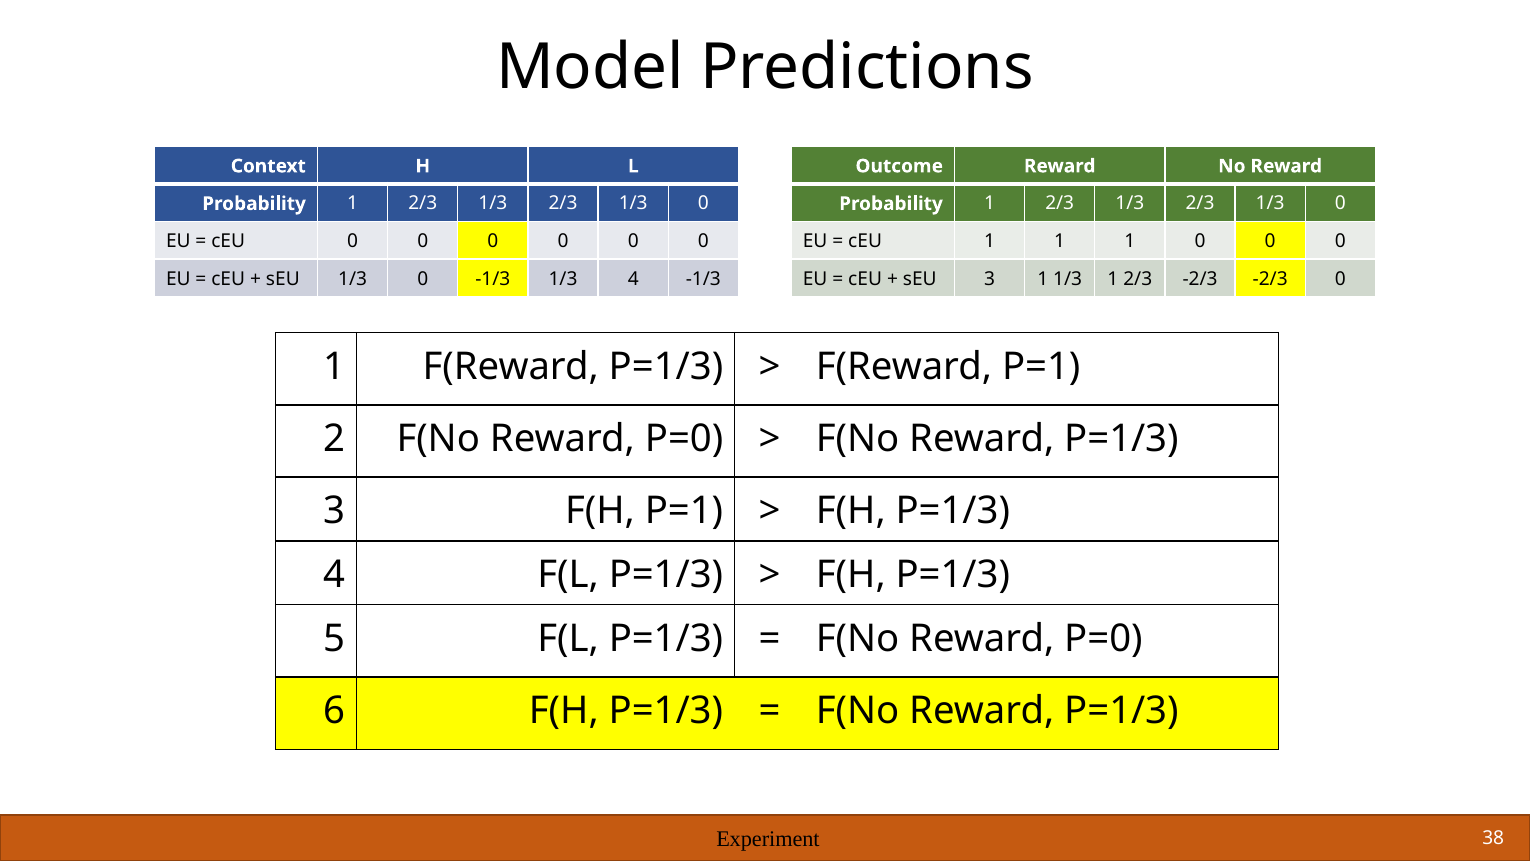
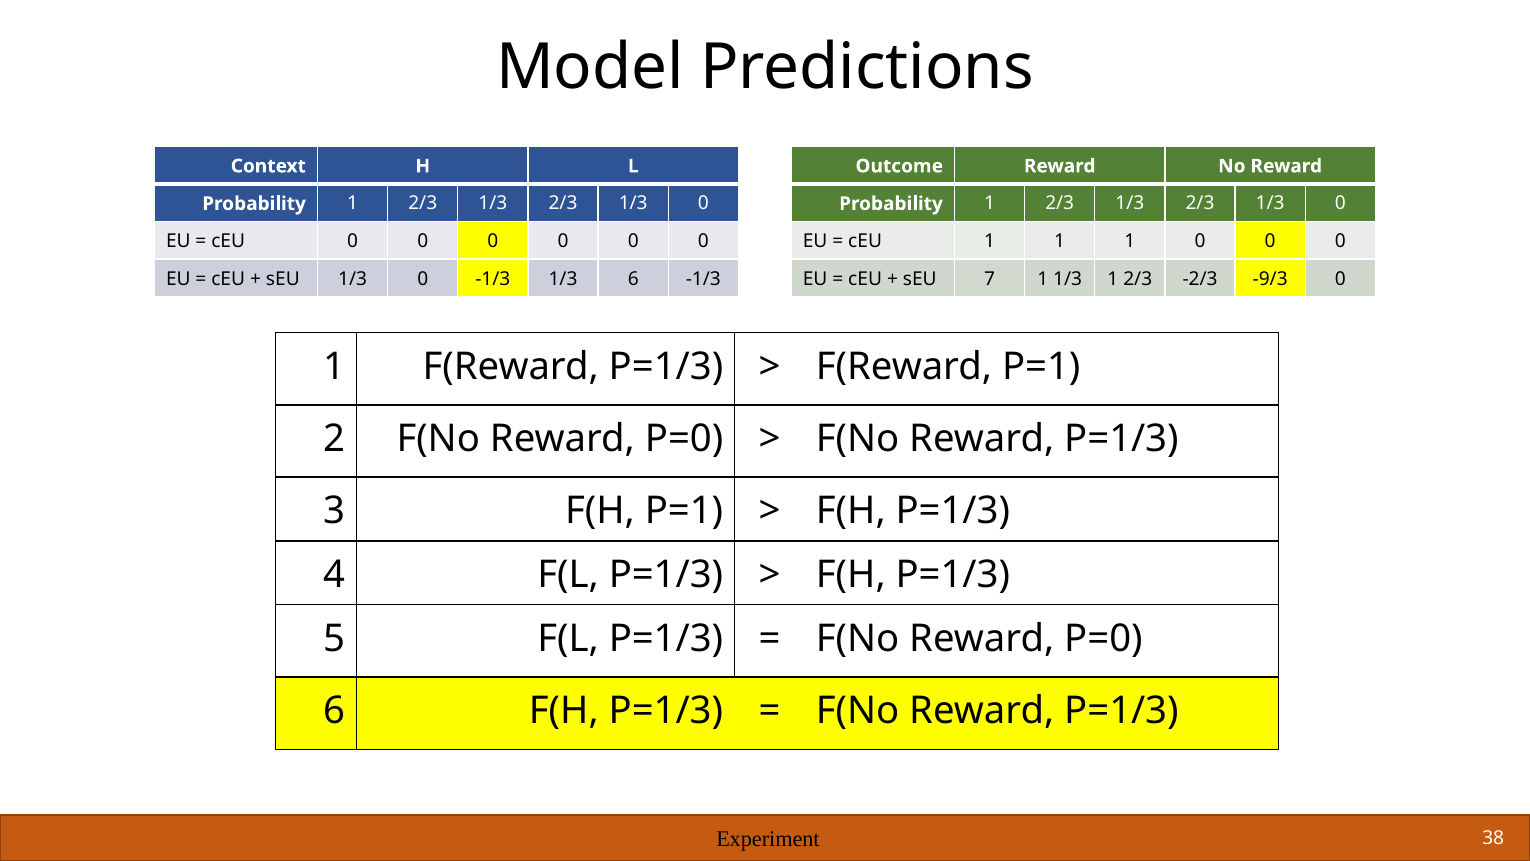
1/3 4: 4 -> 6 (633, 279)
sEU 3: 3 -> 7 (990, 279)
-2/3 -2/3: -2/3 -> -9/3 (1270, 279)
